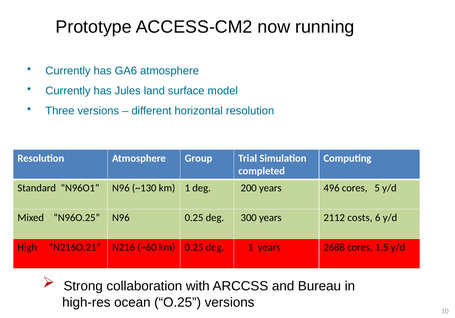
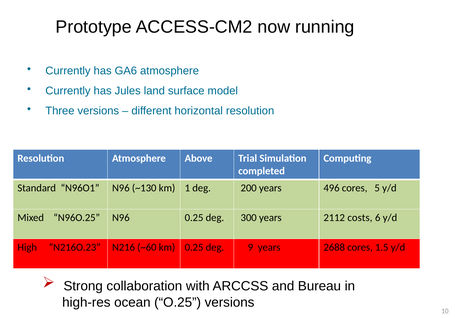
Group: Group -> Above (199, 158)
N216O.21: N216O.21 -> N216O.23 (75, 247)
deg 1: 1 -> 9 (250, 247)
